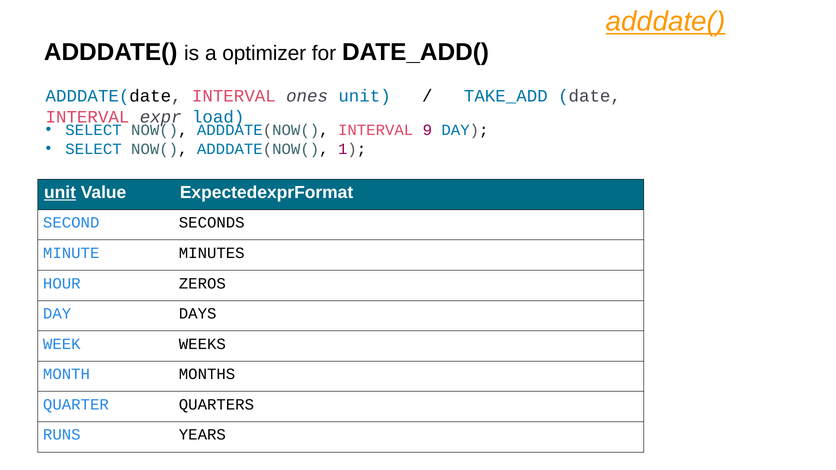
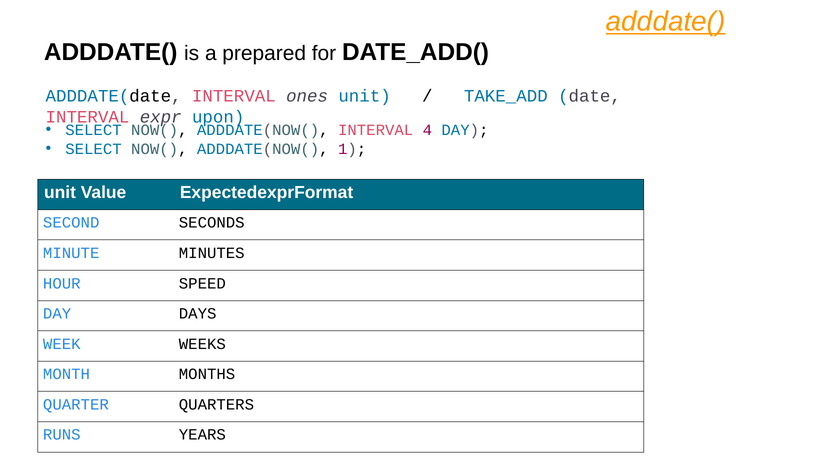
optimizer: optimizer -> prepared (264, 53)
load: load -> upon (218, 117)
9: 9 -> 4 (427, 130)
unit underline: present -> none (60, 193)
ZEROS: ZEROS -> SPEED (202, 283)
